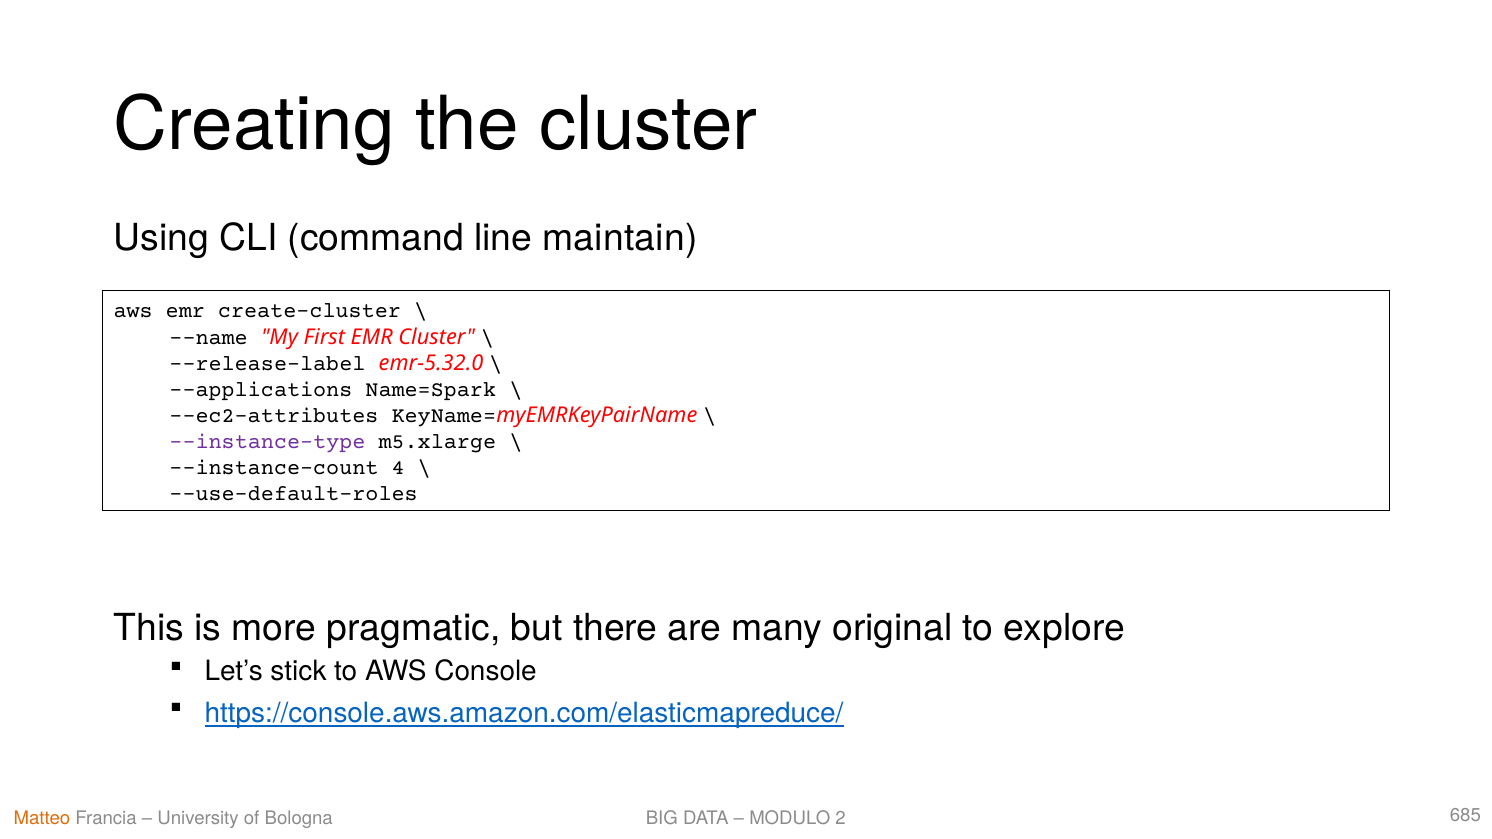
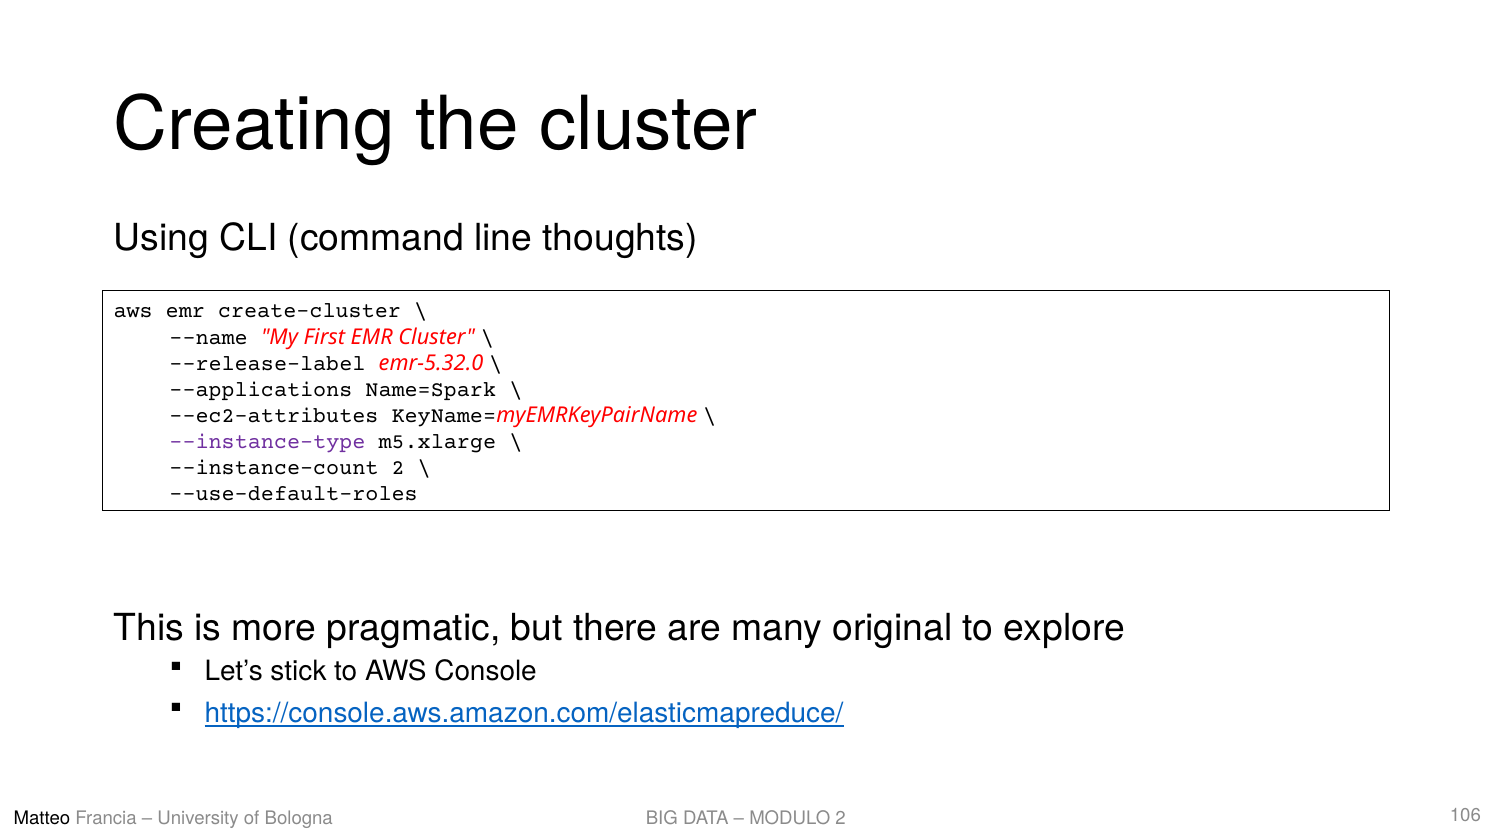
maintain: maintain -> thoughts (620, 238)
--instance-count 4: 4 -> 2 (398, 468)
Matteo colour: orange -> black (42, 818)
685: 685 -> 106 (1465, 816)
